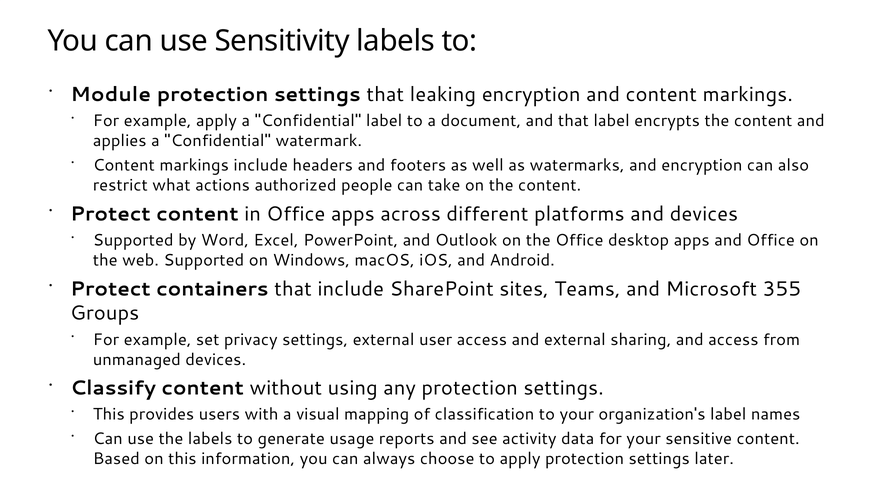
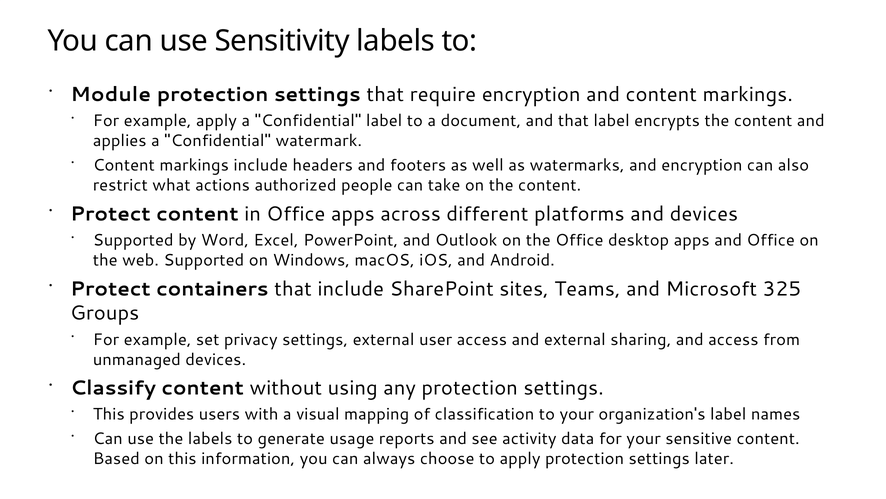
leaking: leaking -> require (443, 94)
355: 355 -> 325 (782, 288)
